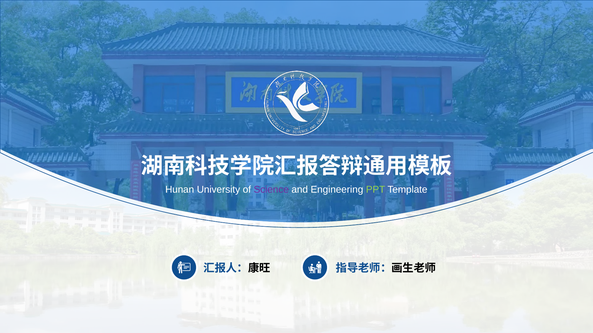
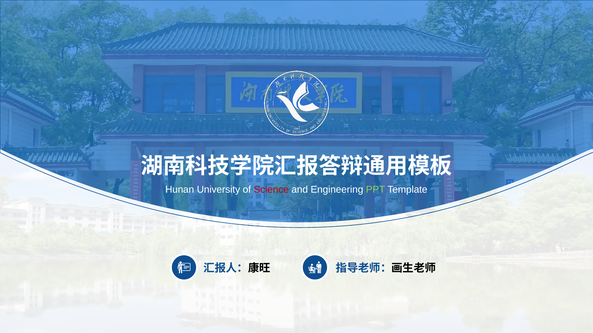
Science colour: purple -> red (271, 190)
